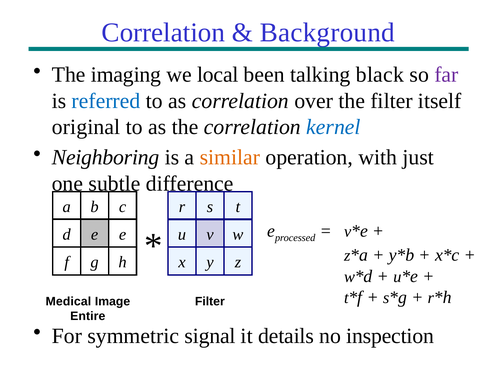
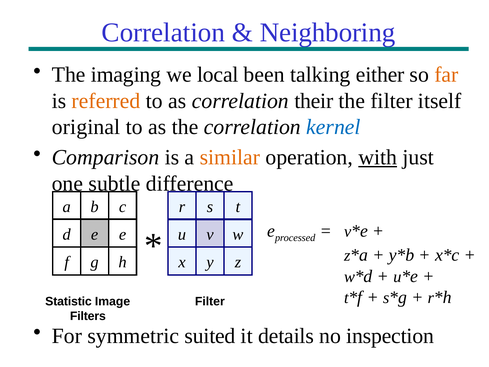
Background: Background -> Neighboring (328, 32)
black: black -> either (380, 75)
far colour: purple -> orange (446, 75)
referred colour: blue -> orange (106, 101)
over: over -> their (314, 101)
Neighboring: Neighboring -> Comparison (105, 157)
with underline: none -> present (378, 157)
Medical: Medical -> Statistic (69, 301)
Entire: Entire -> Filters (88, 316)
signal: signal -> suited (210, 336)
